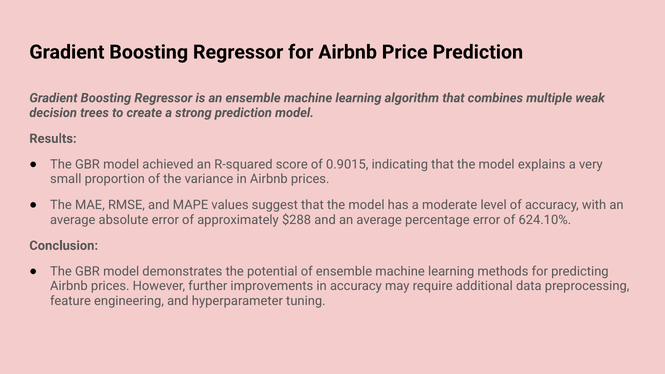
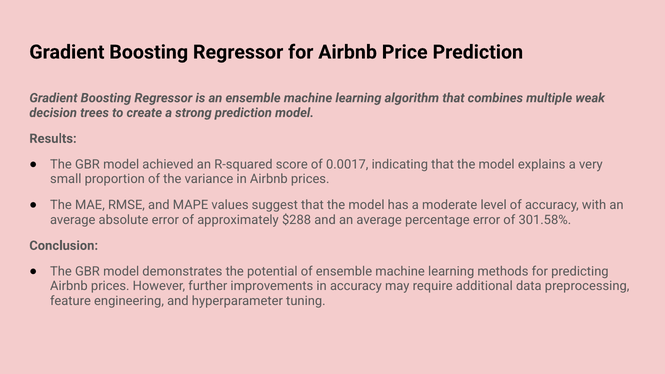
0.9015: 0.9015 -> 0.0017 (347, 164)
624.10%: 624.10% -> 301.58% (545, 220)
